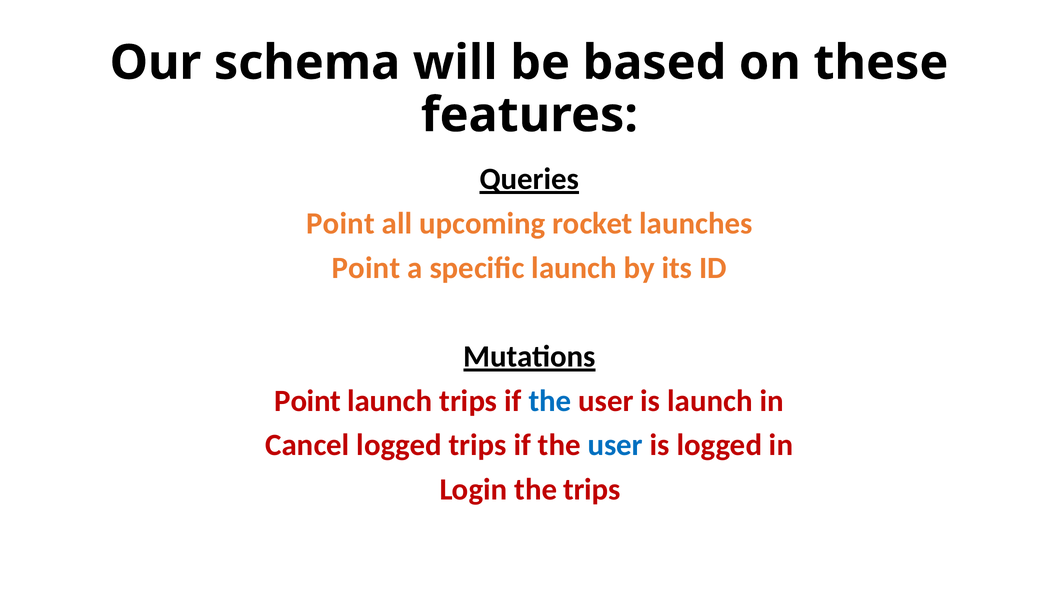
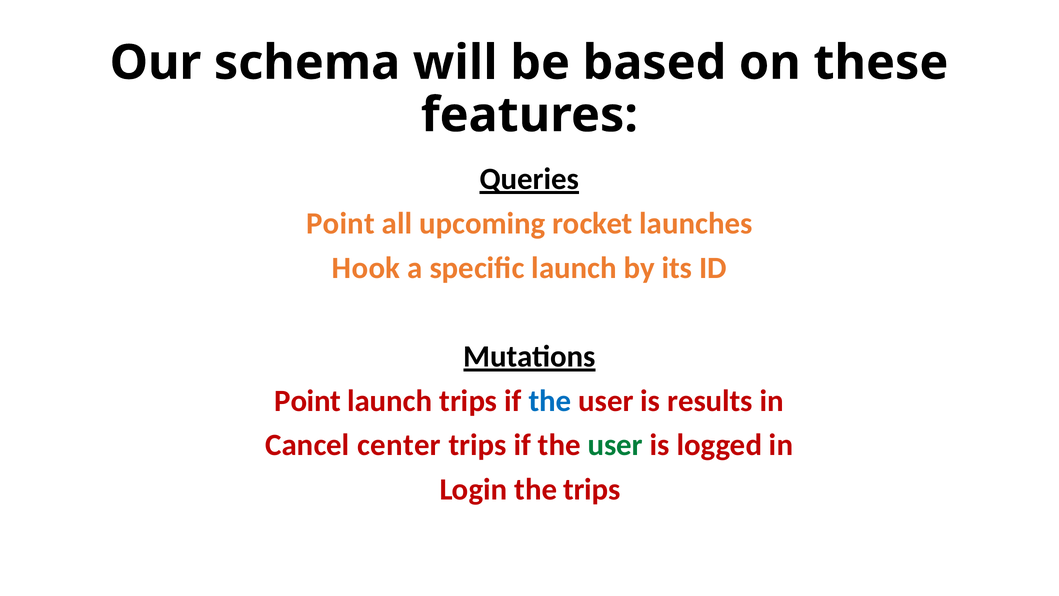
Point: Point -> Hook (366, 268)
is launch: launch -> results (710, 401)
Cancel logged: logged -> center (399, 445)
user colour: blue -> green (615, 445)
